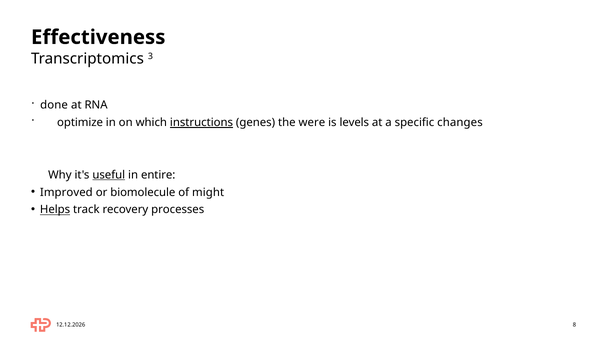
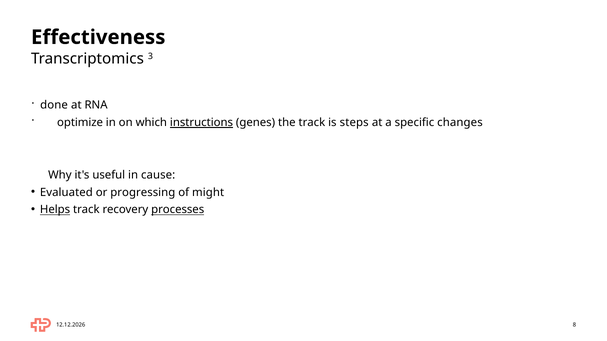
the were: were -> track (312, 123)
levels: levels -> steps (354, 123)
useful underline: present -> none (109, 175)
entire: entire -> cause (158, 175)
Improved: Improved -> Evaluated (66, 193)
biomolecule: biomolecule -> progressing (143, 193)
processes underline: none -> present (178, 210)
